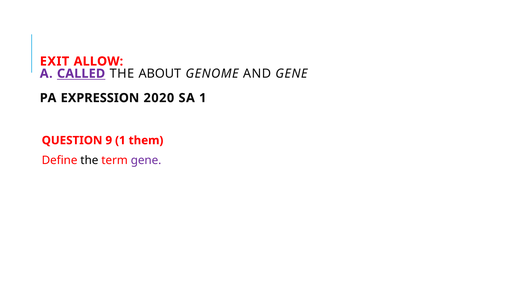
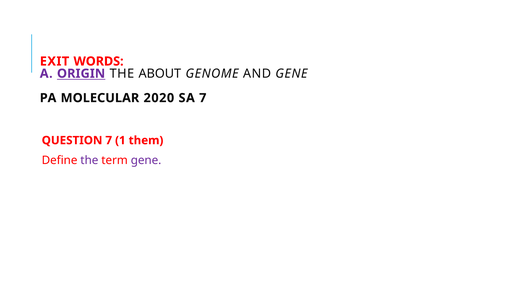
ALLOW: ALLOW -> WORDS (99, 61)
CALLED: CALLED -> ORIGIN (81, 73)
EXPRESSION: EXPRESSION -> MOLECULAR (100, 98)
SA 1: 1 -> 7 (203, 98)
QUESTION 9: 9 -> 7 (109, 140)
the colour: black -> purple (89, 160)
